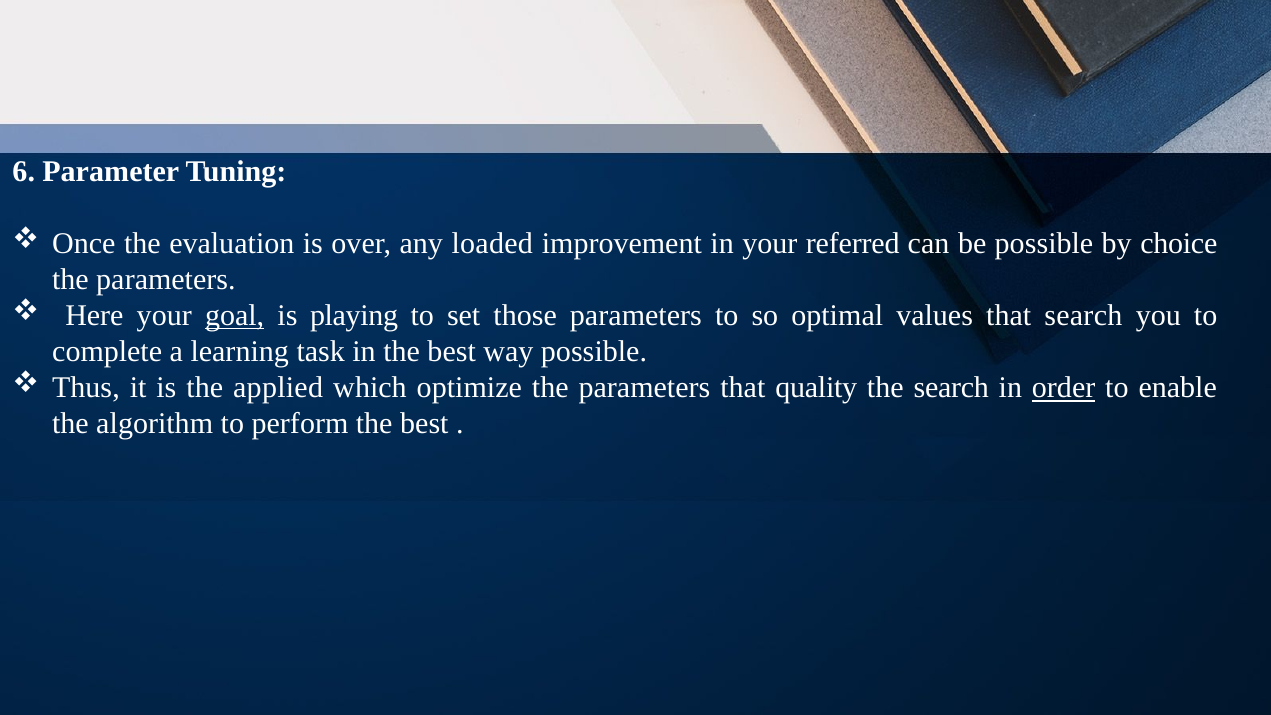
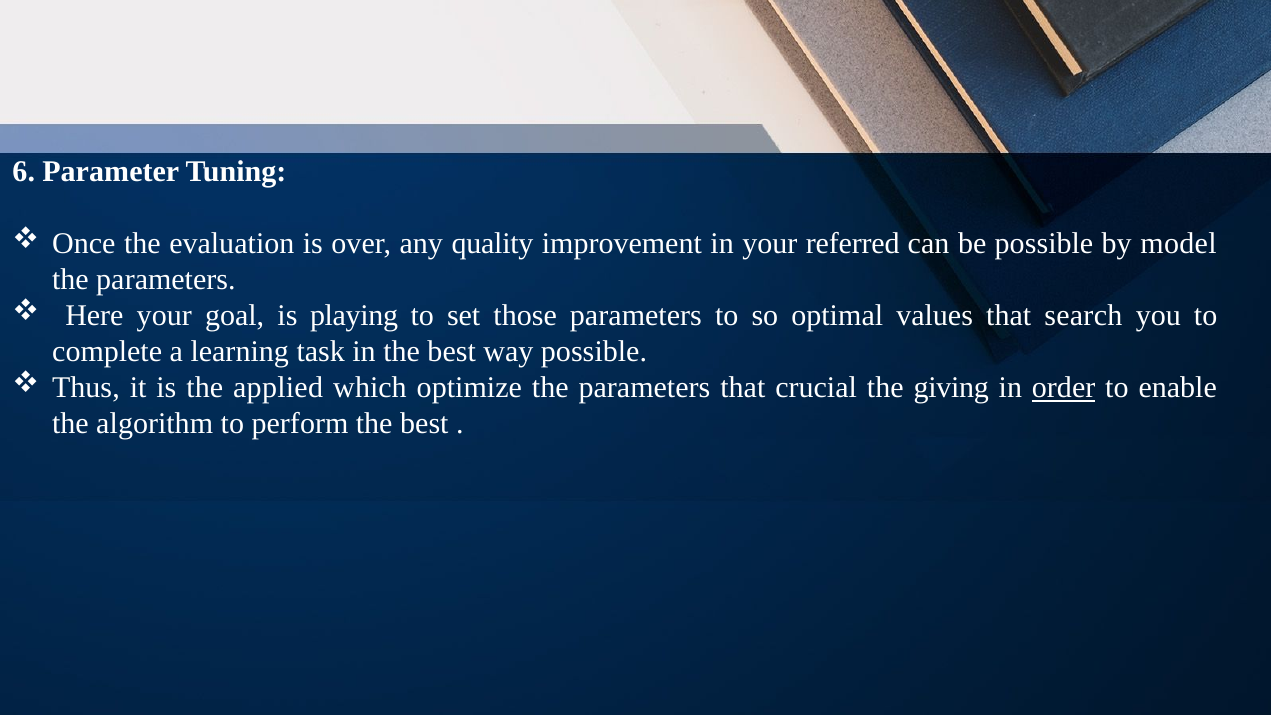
loaded: loaded -> quality (492, 244)
choice: choice -> model (1179, 244)
goal underline: present -> none (235, 316)
quality: quality -> crucial (816, 388)
the search: search -> giving (951, 388)
